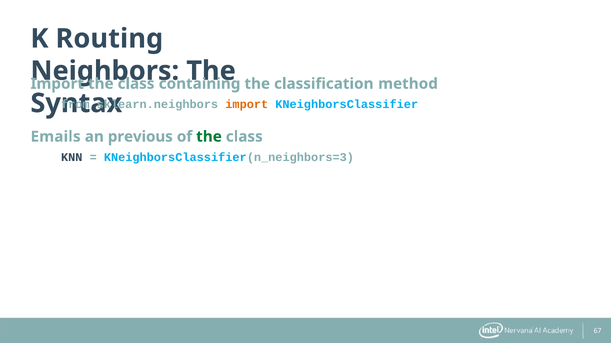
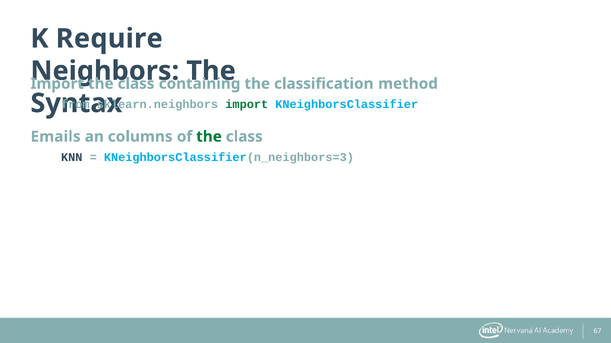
Routing: Routing -> Require (109, 39)
import colour: orange -> green (247, 105)
previous: previous -> columns (140, 137)
